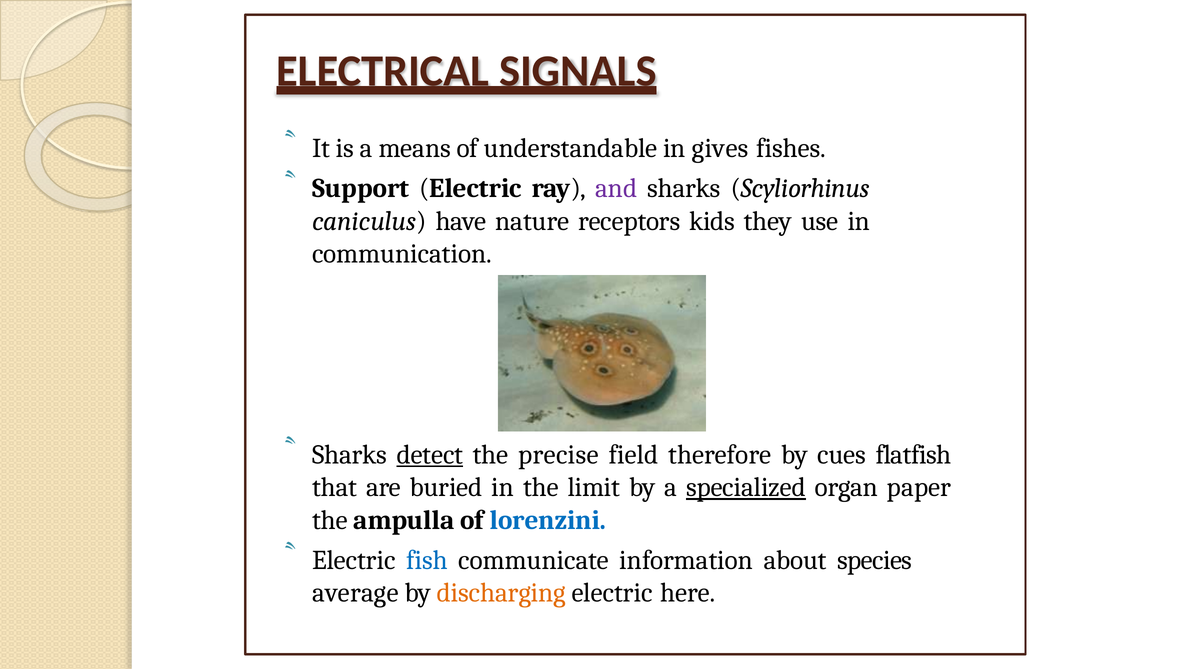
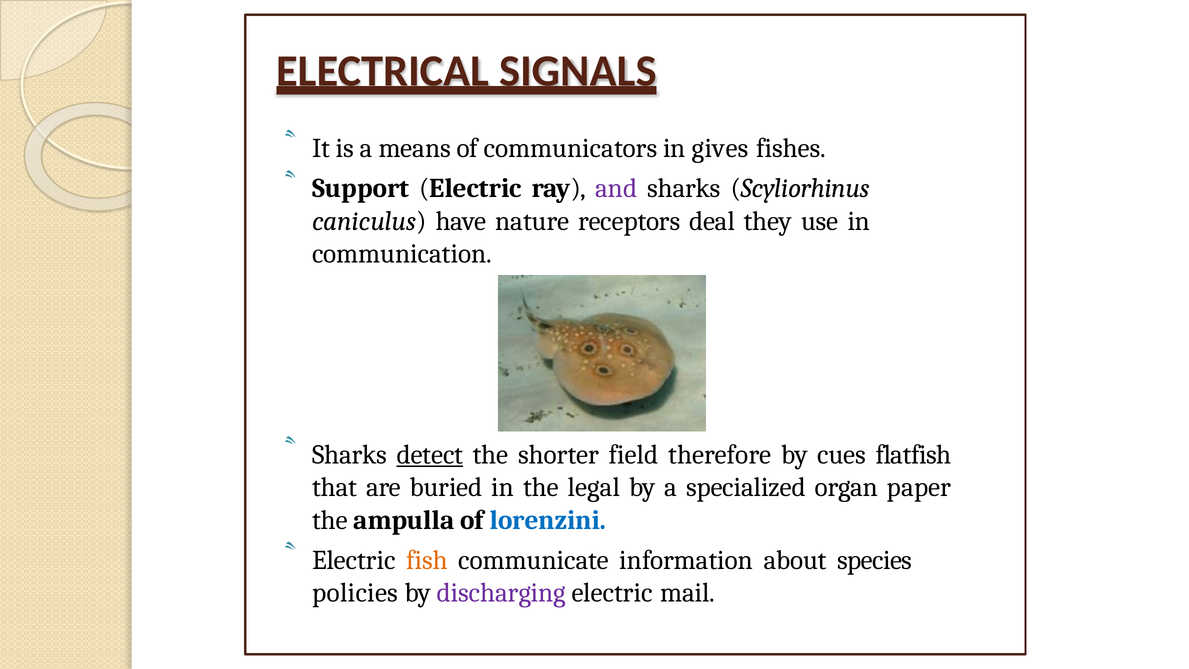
understandable: understandable -> communicators (571, 148)
kids: kids -> deal (712, 221)
precise: precise -> shorter (559, 455)
limit: limit -> legal (594, 487)
specialized underline: present -> none (746, 487)
fish colour: blue -> orange (427, 560)
average: average -> policies (355, 593)
discharging colour: orange -> purple (501, 593)
here: here -> mail (688, 593)
